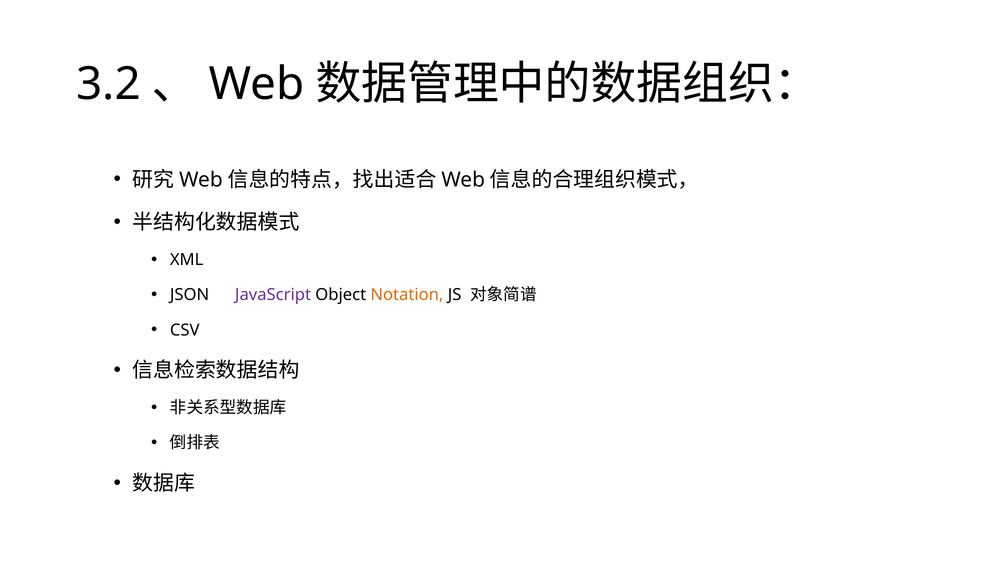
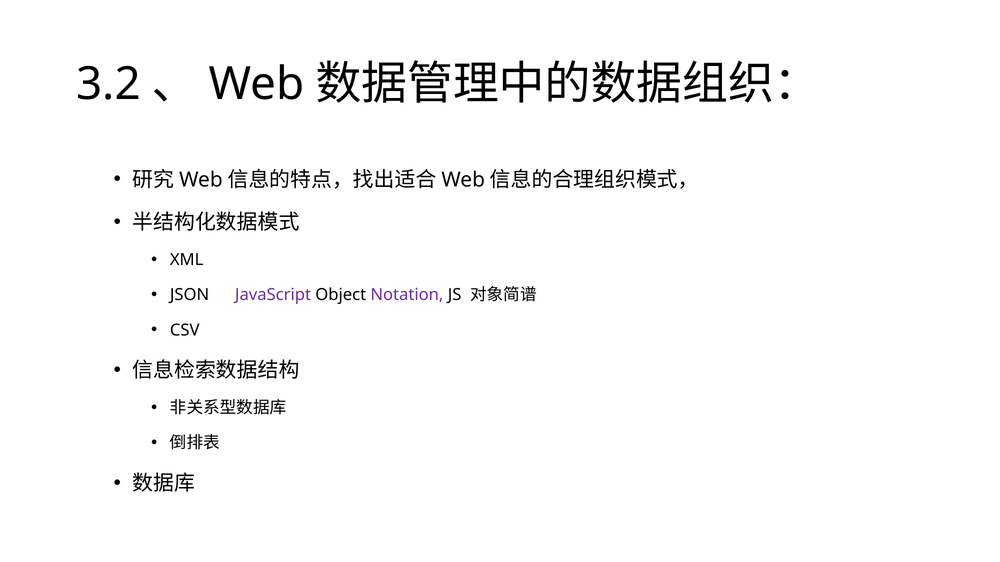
Notation colour: orange -> purple (407, 295)
